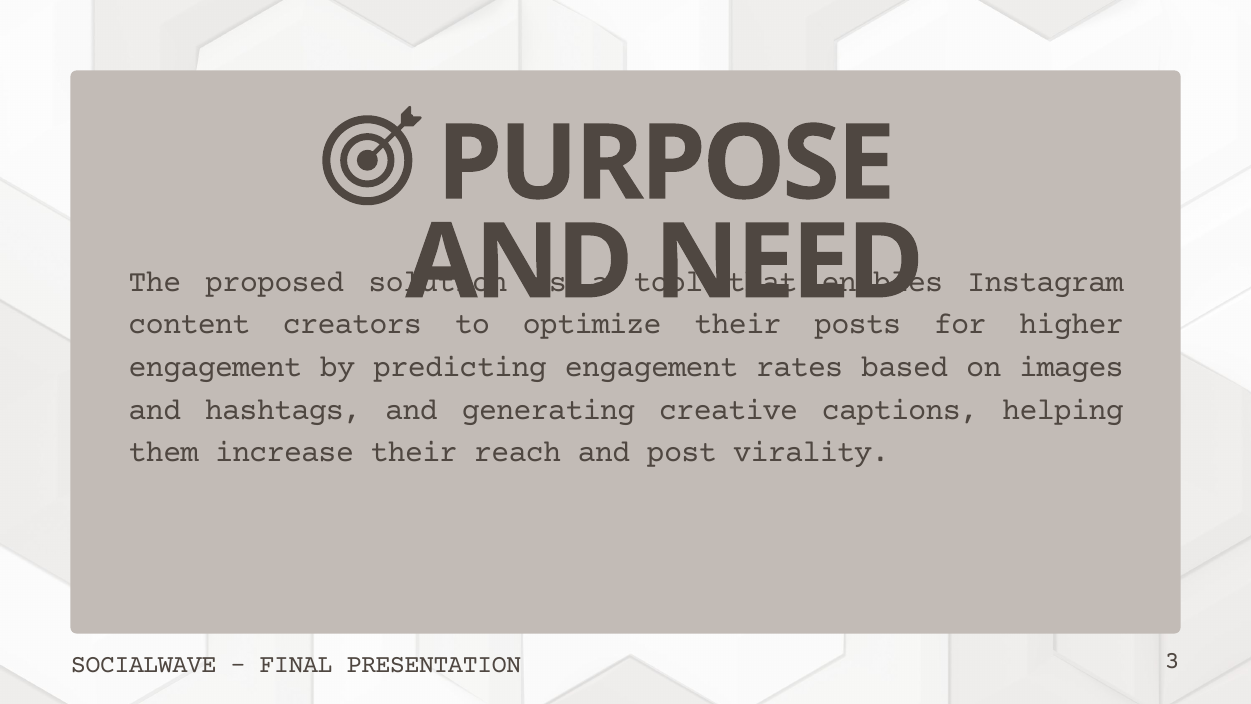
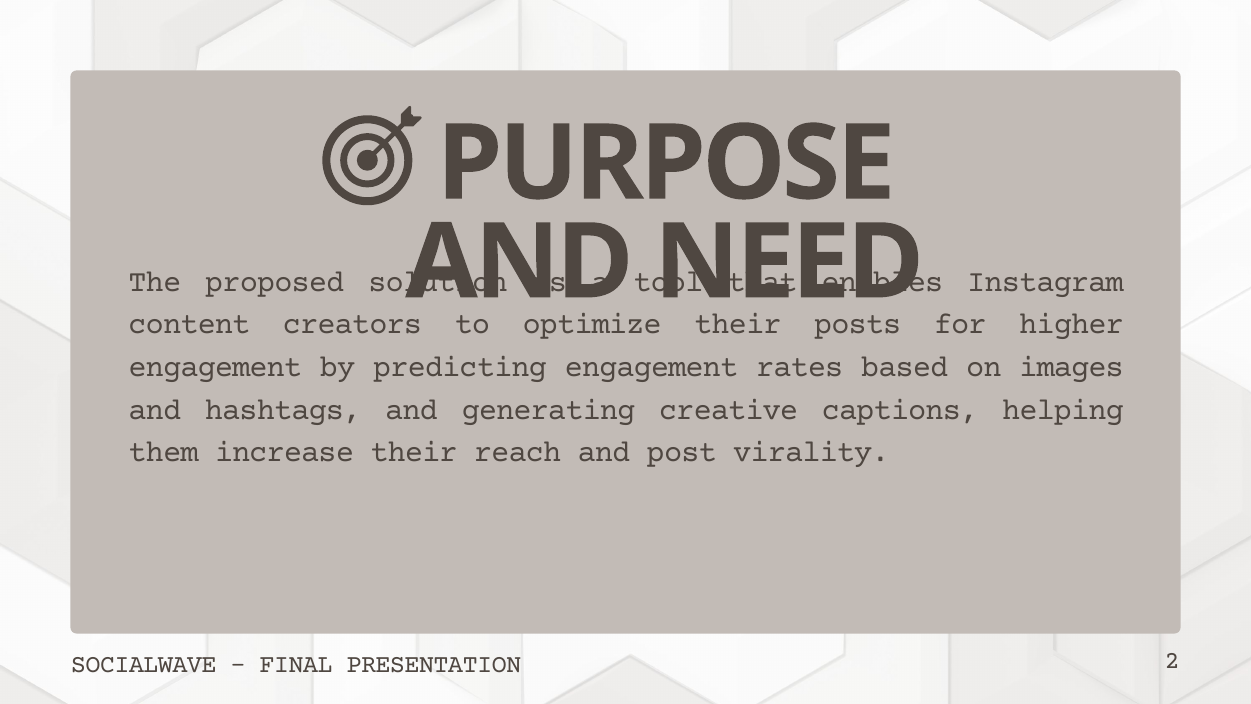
3: 3 -> 2 (1172, 660)
